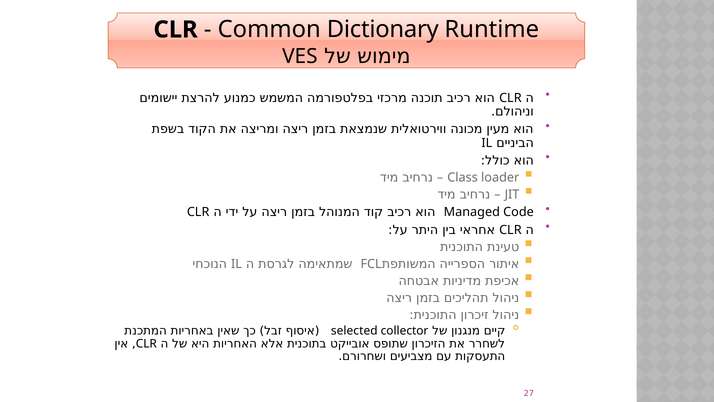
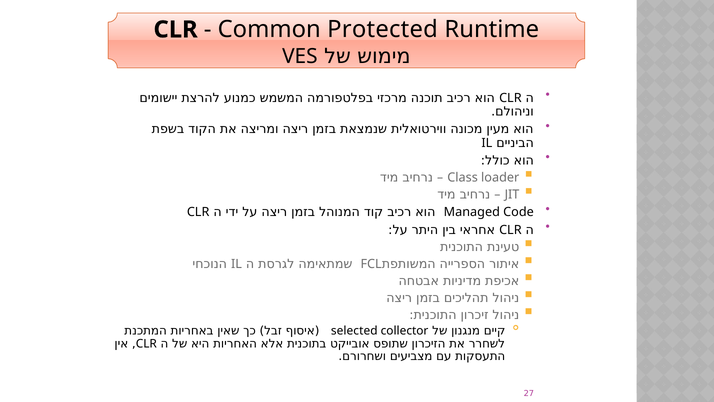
Dictionary: Dictionary -> Protected (383, 30)
